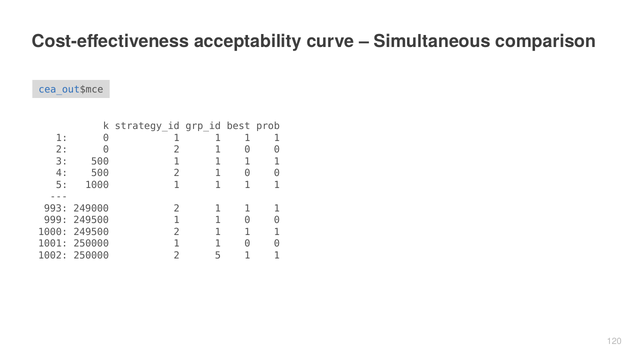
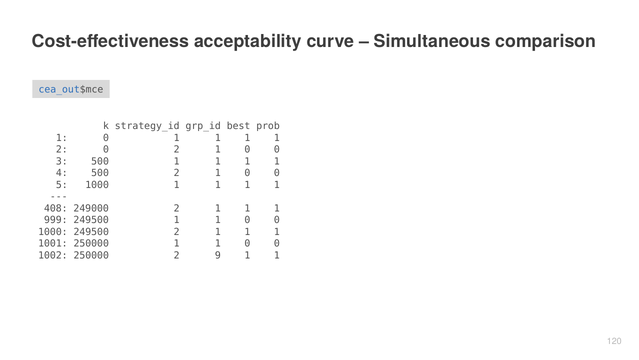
993: 993 -> 408 (56, 208)
2 5: 5 -> 9 (218, 255)
